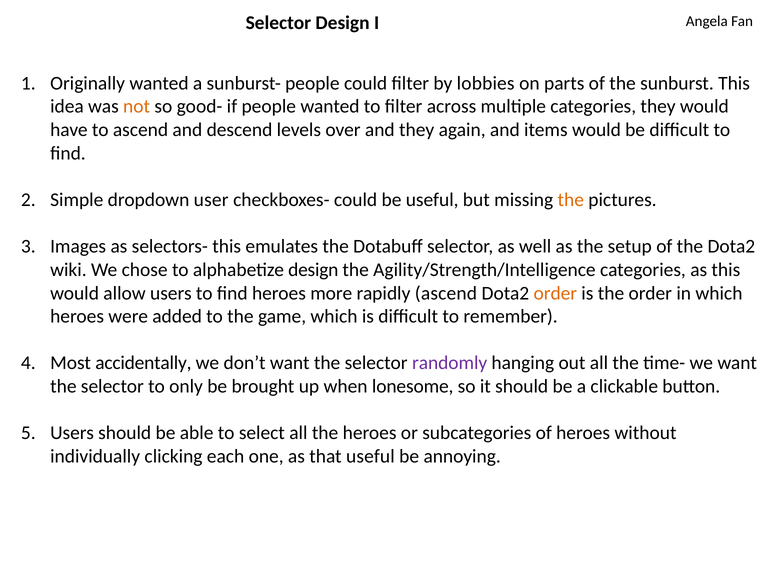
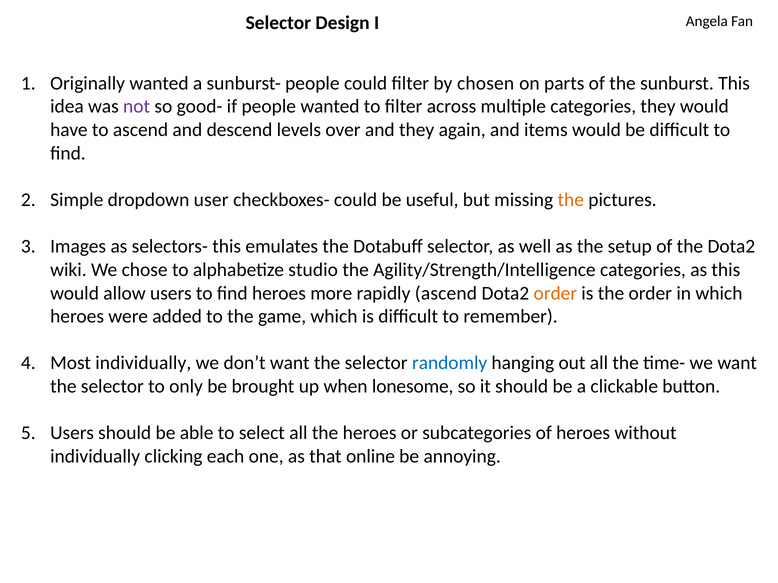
lobbies: lobbies -> chosen (486, 83)
not colour: orange -> purple (137, 107)
alphabetize design: design -> studio (313, 270)
Most accidentally: accidentally -> individually (143, 363)
randomly colour: purple -> blue (450, 363)
that useful: useful -> online (371, 457)
